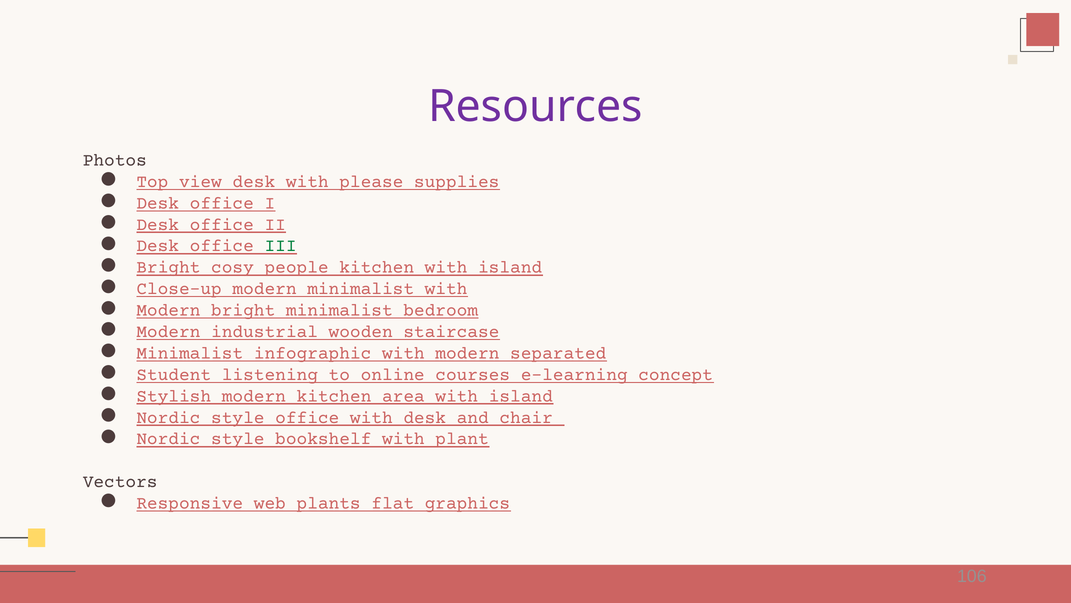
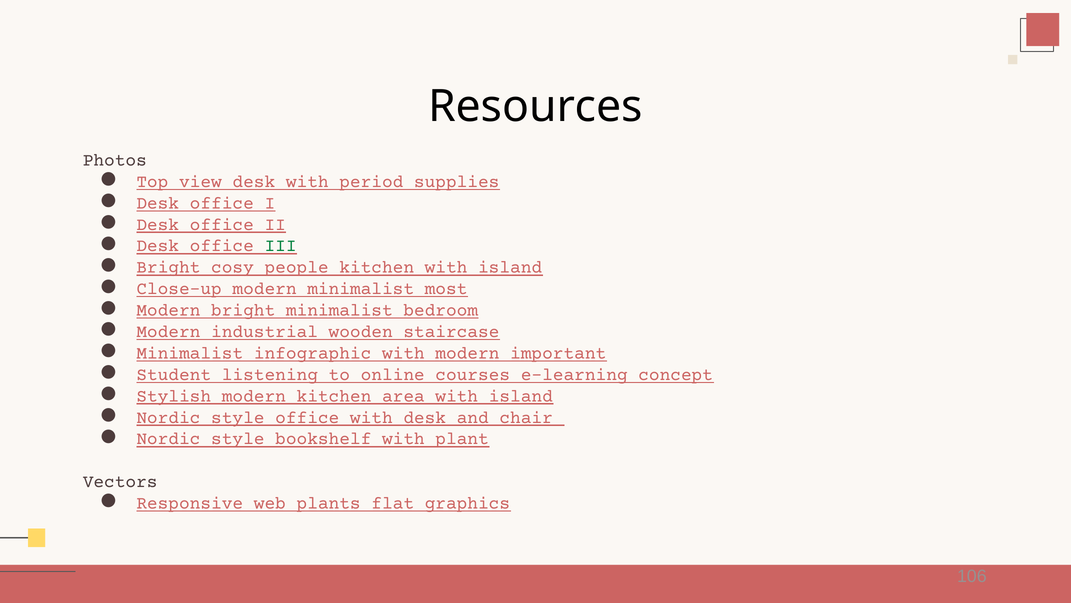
Resources colour: purple -> black (535, 107)
please: please -> period (371, 181)
minimalist with: with -> most (446, 288)
separated: separated -> important (558, 352)
